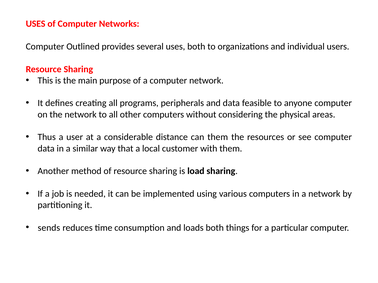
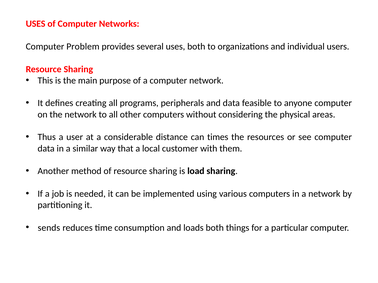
Outlined: Outlined -> Problem (83, 47)
can them: them -> times (218, 137)
